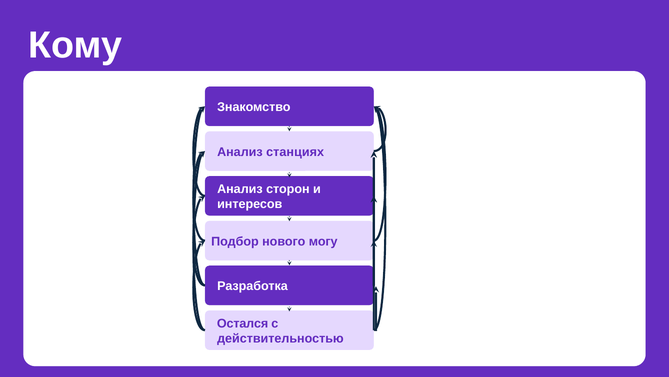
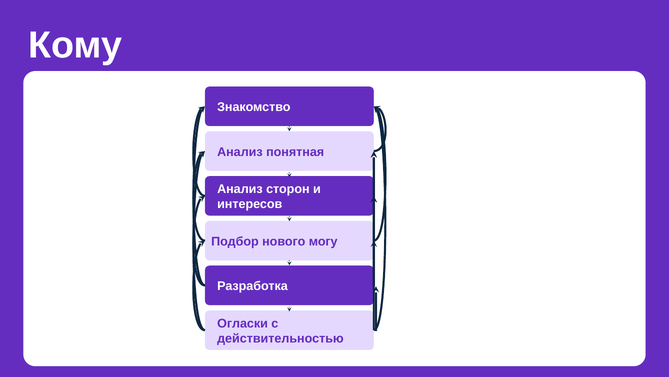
станциях: станциях -> понятная (295, 152)
Остался: Остался -> Огласки (243, 323)
